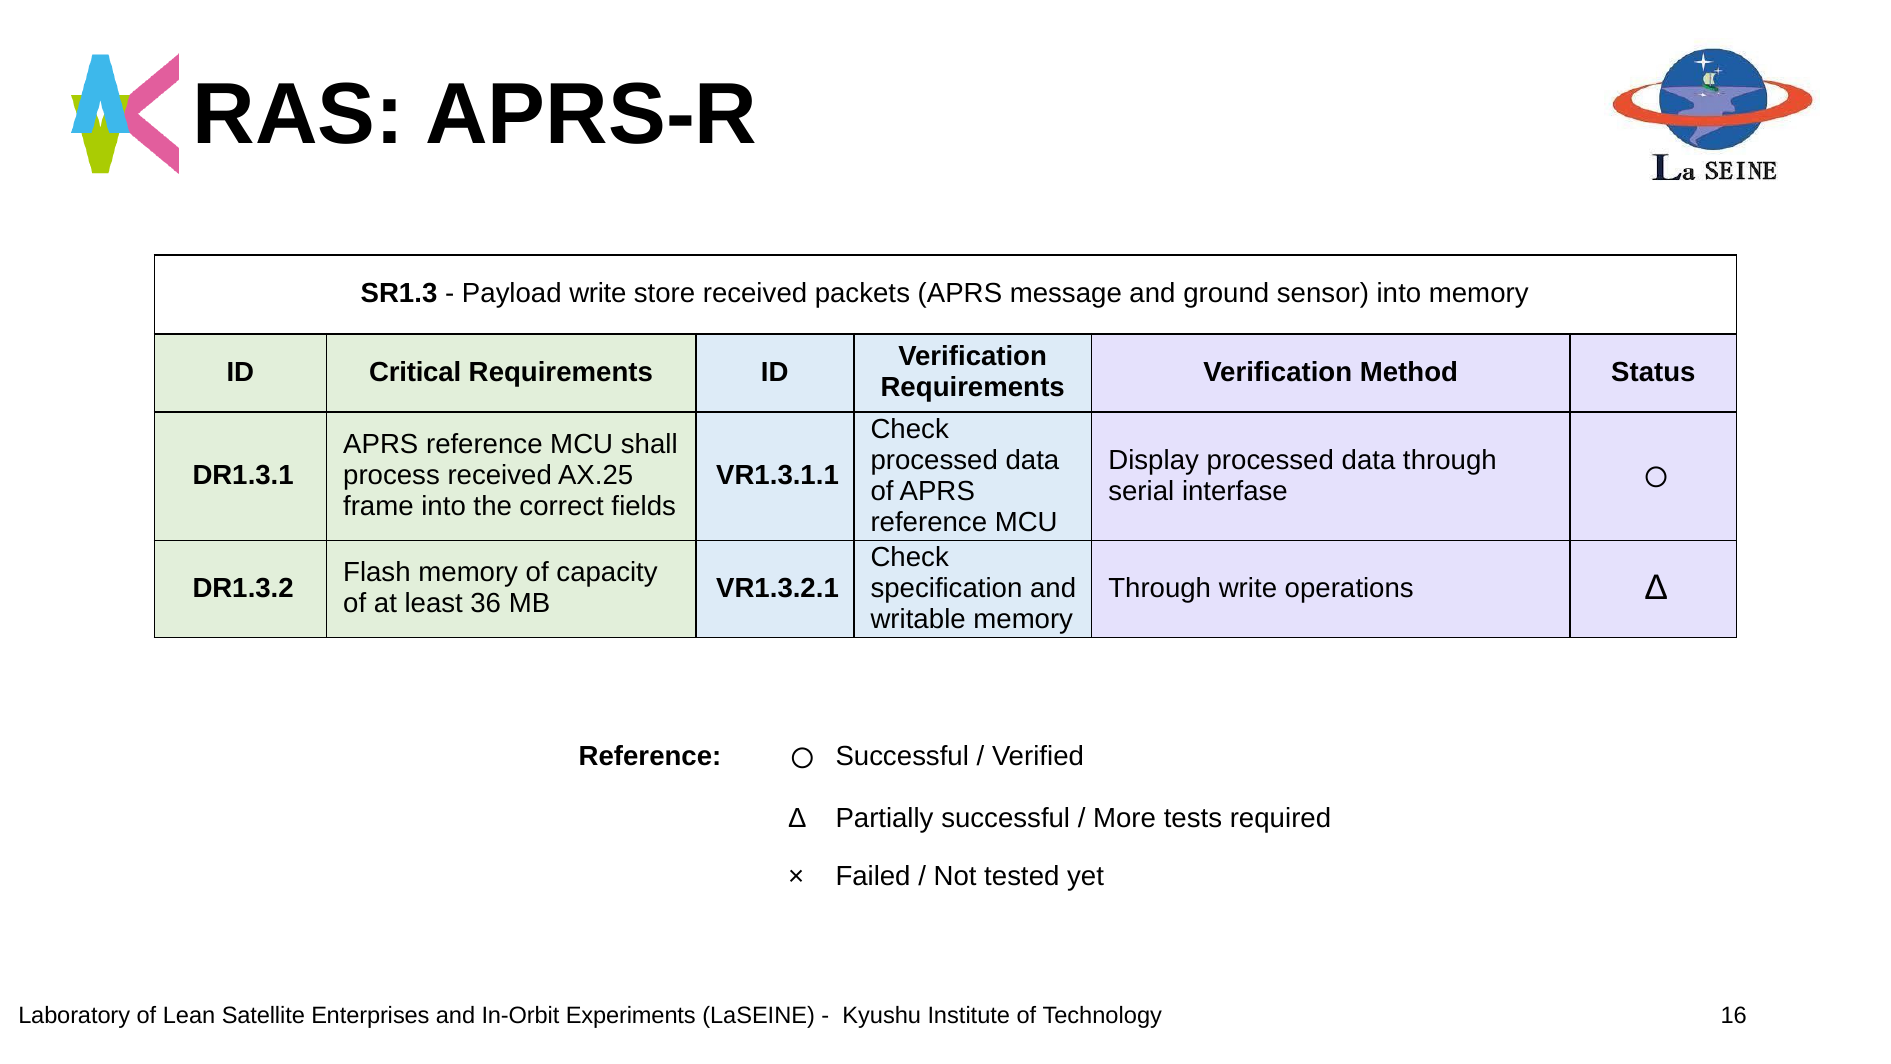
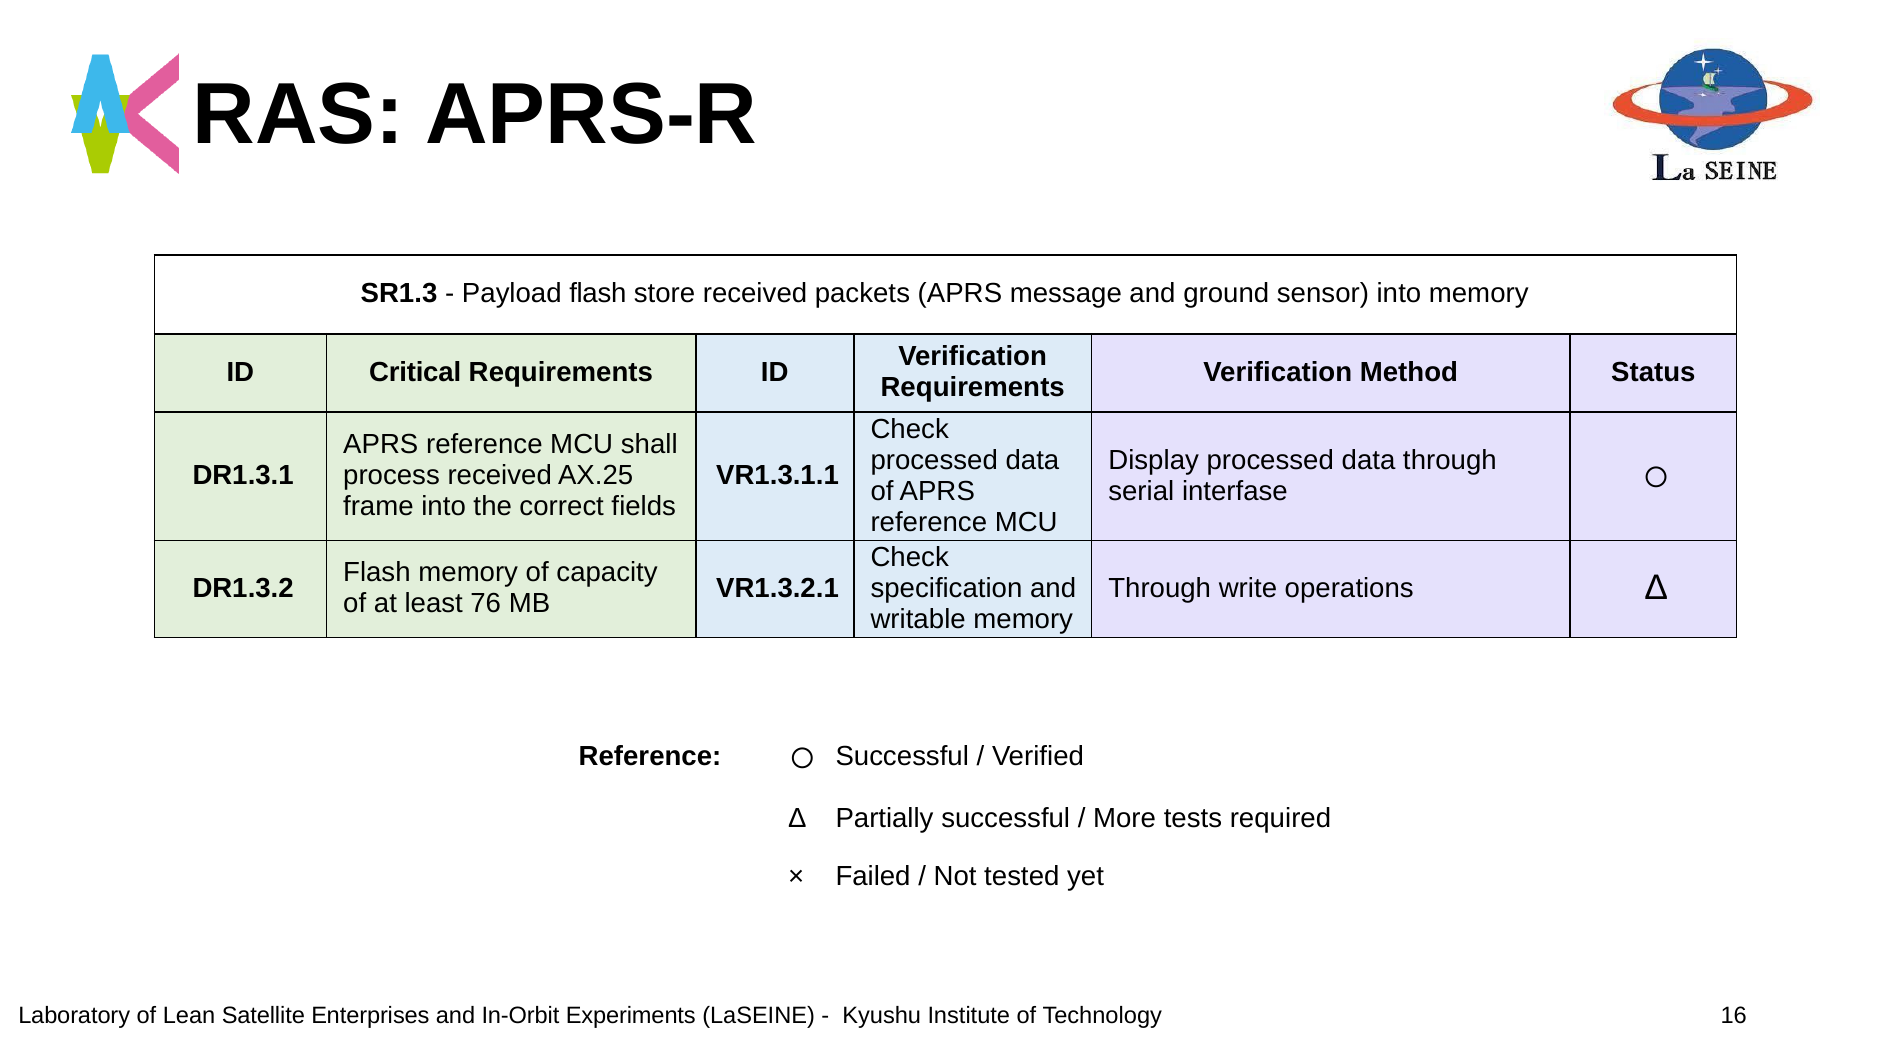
Payload write: write -> flash (598, 293)
36: 36 -> 76 (486, 603)
